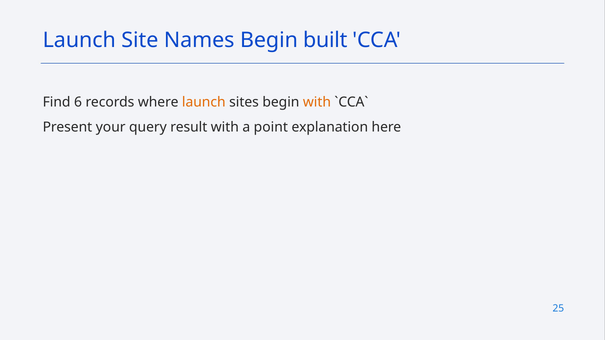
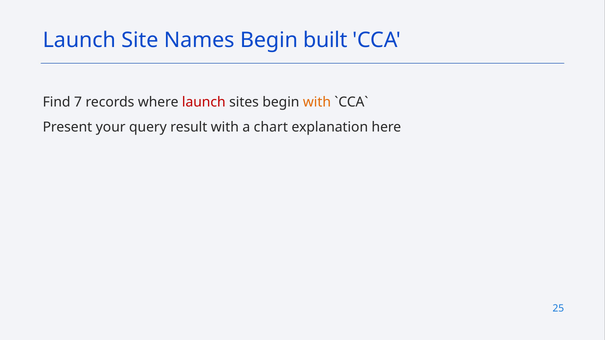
6: 6 -> 7 (78, 102)
launch colour: orange -> red (204, 102)
point: point -> chart (271, 128)
